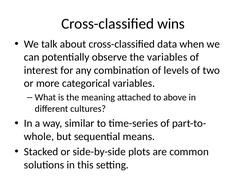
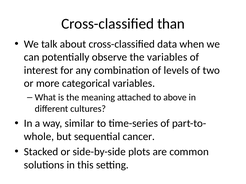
wins: wins -> than (171, 24)
means: means -> cancer (139, 137)
